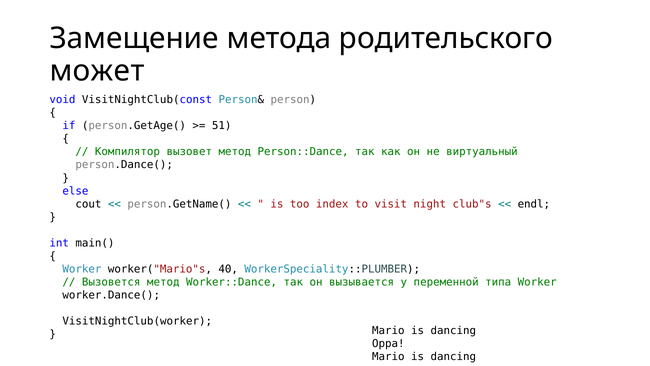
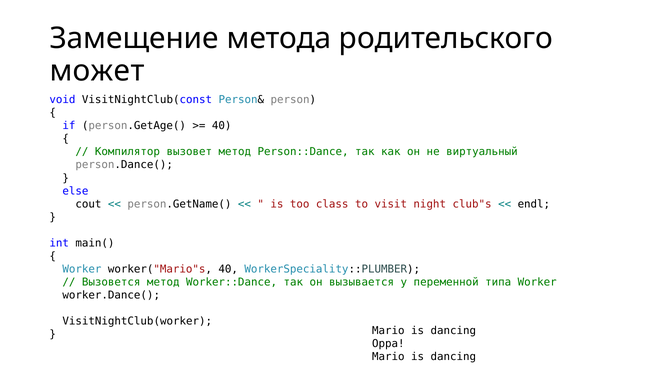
51: 51 -> 40 (222, 126)
index: index -> class (332, 204)
